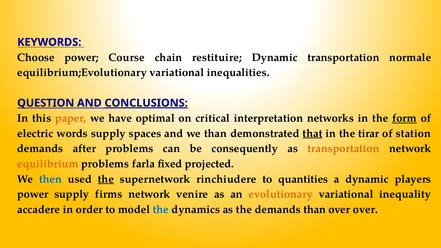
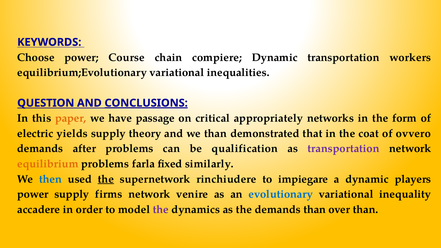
restituire: restituire -> compiere (217, 57)
normale: normale -> workers (410, 57)
optimal: optimal -> passage (155, 118)
interpretation: interpretation -> appropriately (268, 118)
form underline: present -> none (404, 118)
words: words -> yields (72, 133)
spaces: spaces -> theory (145, 133)
that underline: present -> none (313, 133)
tirar: tirar -> coat (369, 133)
station: station -> ovvero (413, 133)
consequently: consequently -> qualification (245, 149)
transportation colour: orange -> purple (344, 149)
projected: projected -> similarly (209, 164)
quantities: quantities -> impiegare (303, 179)
evolutionary colour: orange -> blue (281, 194)
the colour: blue -> purple (161, 209)
over over: over -> than (366, 209)
